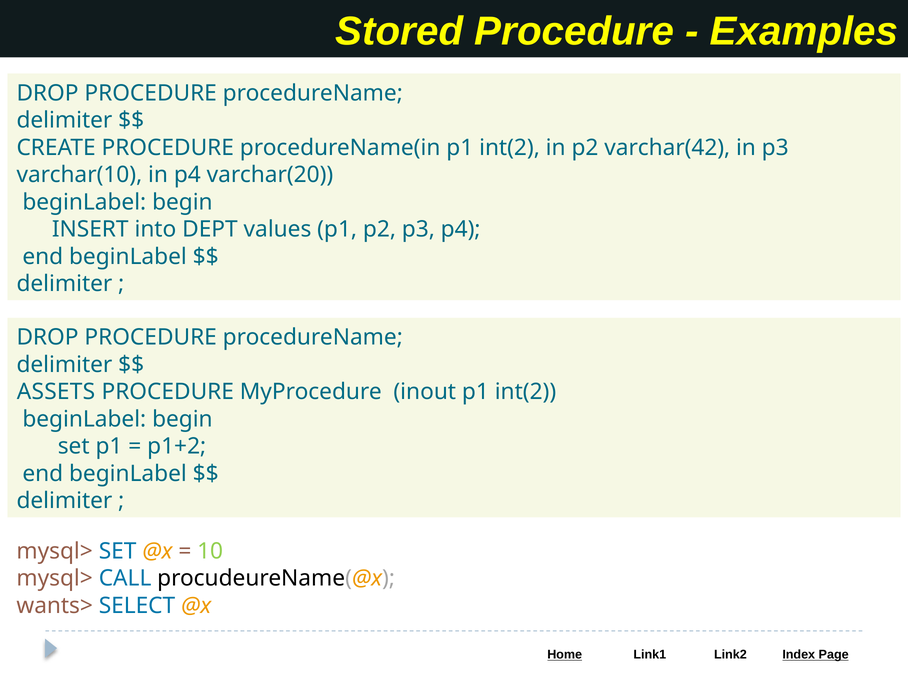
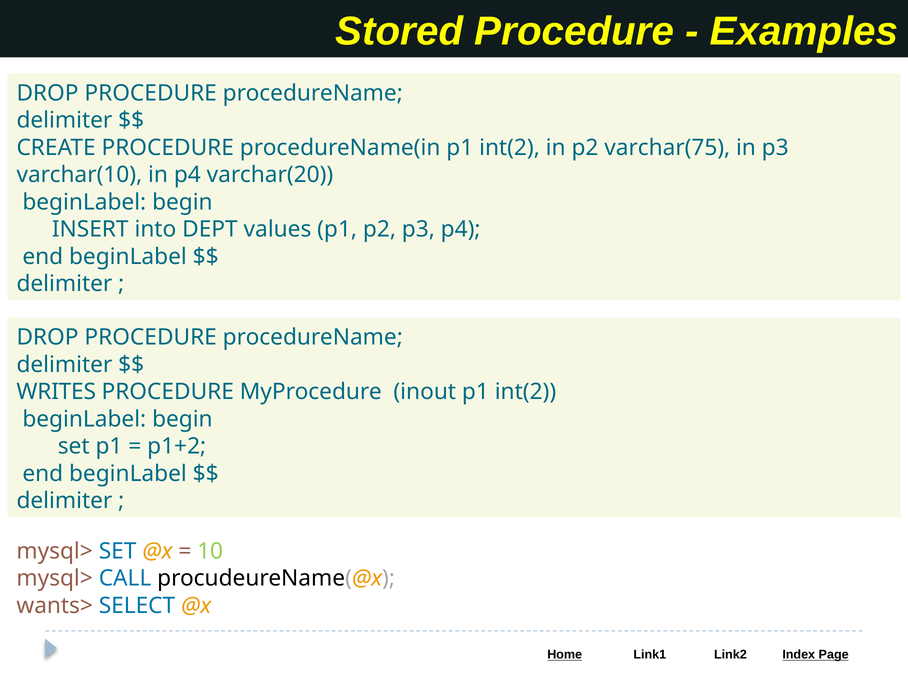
varchar(42: varchar(42 -> varchar(75 (667, 148)
ASSETS: ASSETS -> WRITES (56, 392)
